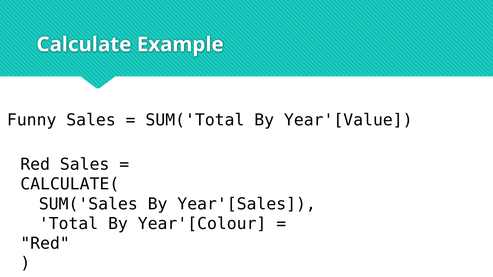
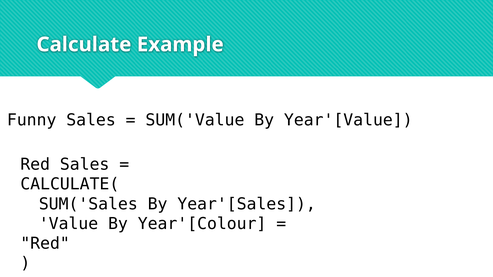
SUM('Total: SUM('Total -> SUM('Value (195, 120)
Total: Total -> Value (69, 224)
